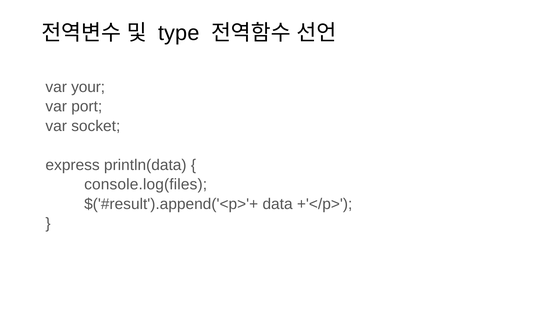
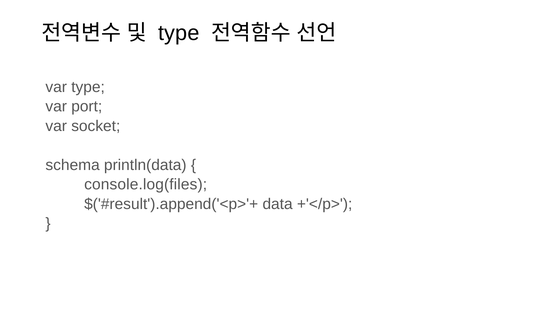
var your: your -> type (88, 87)
express: express -> schema (73, 165)
